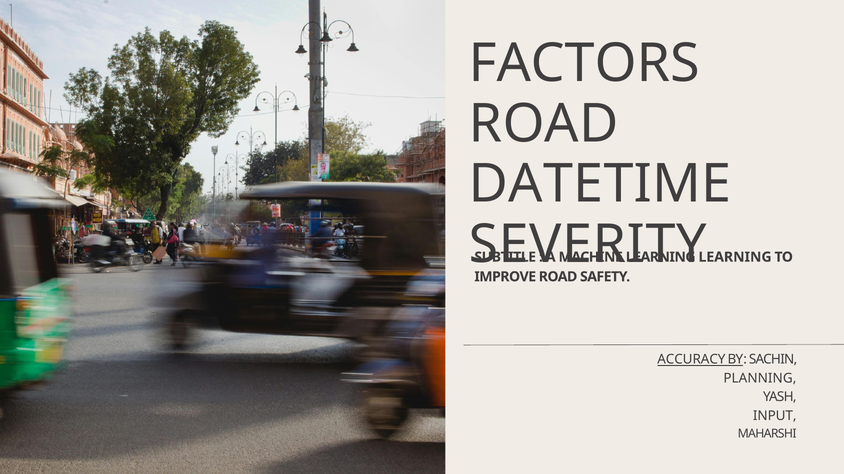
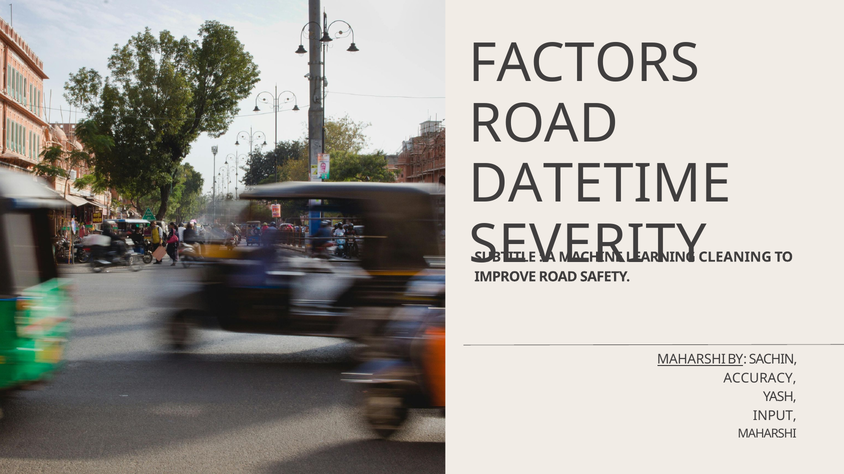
LEARNING: LEARNING -> CLEANING (735, 257)
ACCURACY: ACCURACY -> MAHARSHI (691, 360)
PLANNING: PLANNING -> ACCURACY (760, 379)
